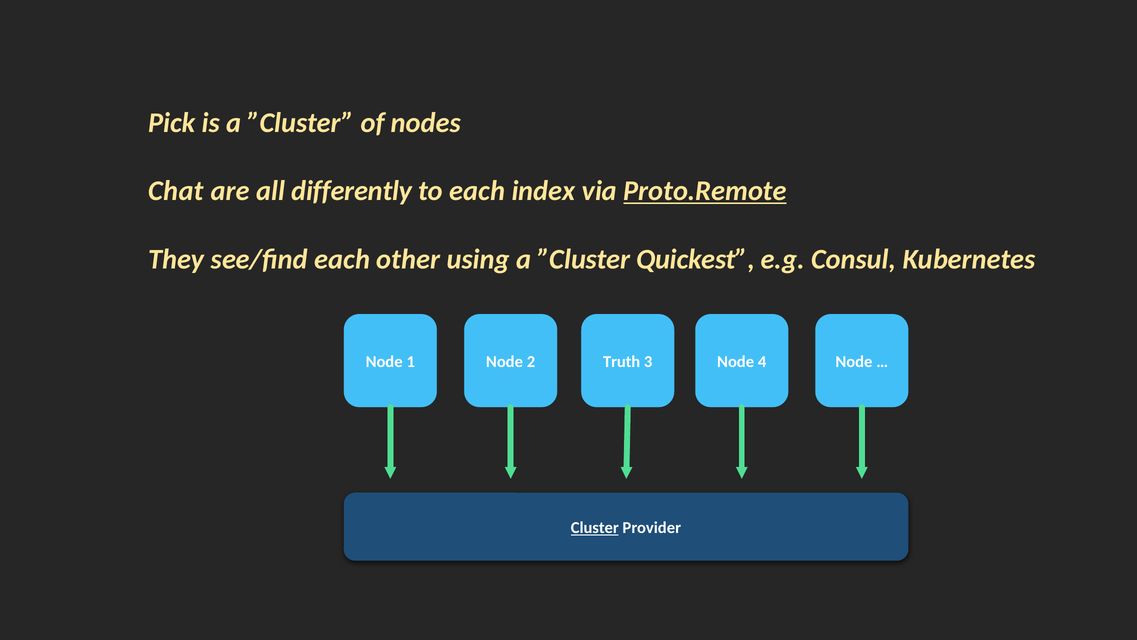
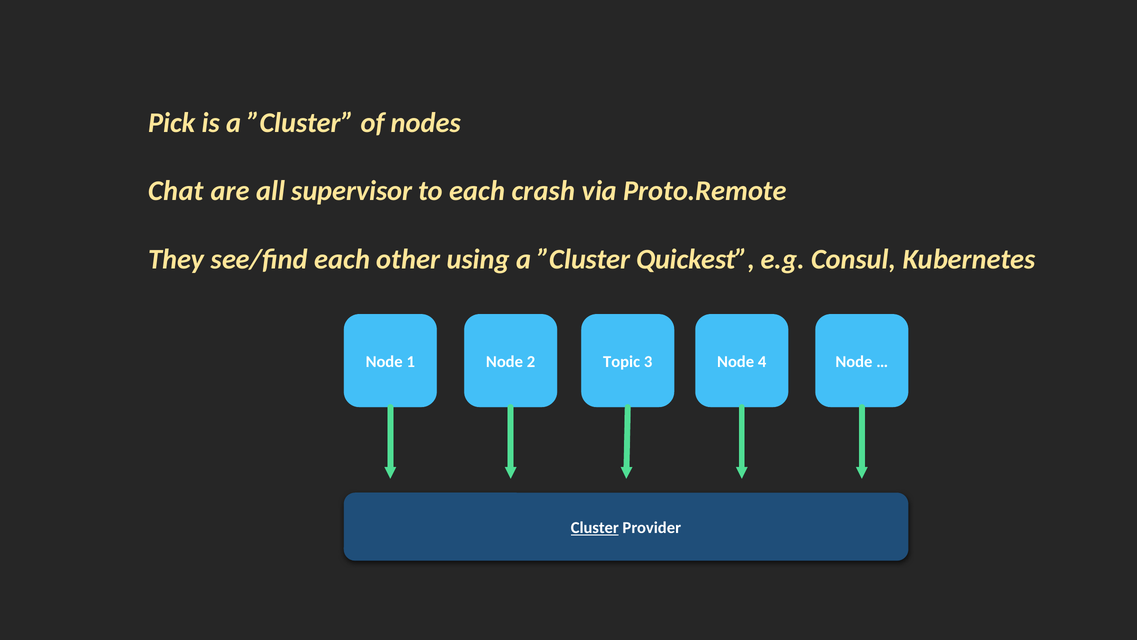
differently: differently -> supervisor (352, 191)
index: index -> crash (543, 191)
Proto.Remote underline: present -> none (705, 191)
Truth: Truth -> Topic (622, 361)
